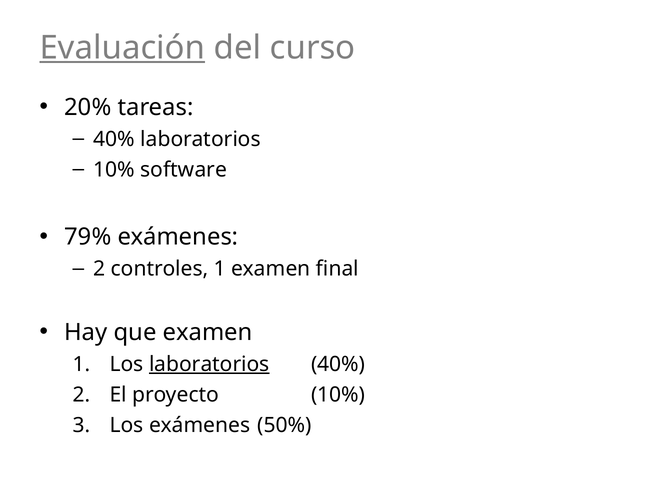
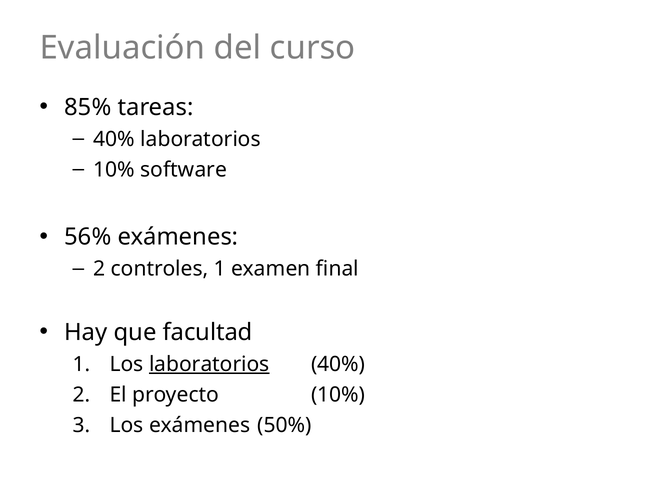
Evaluación underline: present -> none (122, 48)
20%: 20% -> 85% (88, 107)
79%: 79% -> 56% (88, 237)
que examen: examen -> facultad (208, 332)
